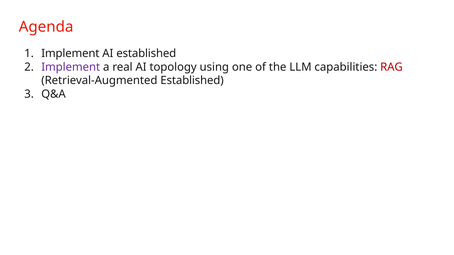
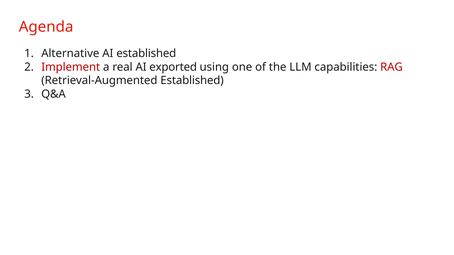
Implement: Implement -> Alternative (70, 53)
Implement colour: purple -> red (71, 67)
topology: topology -> exported (173, 67)
